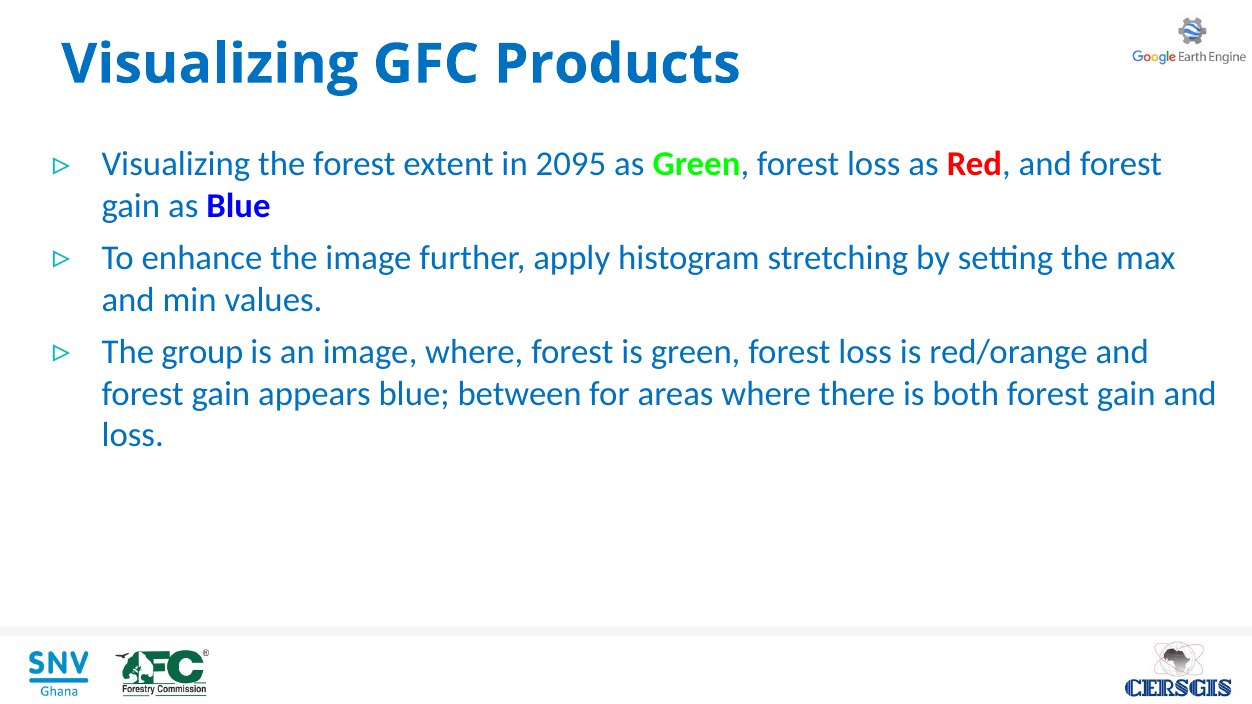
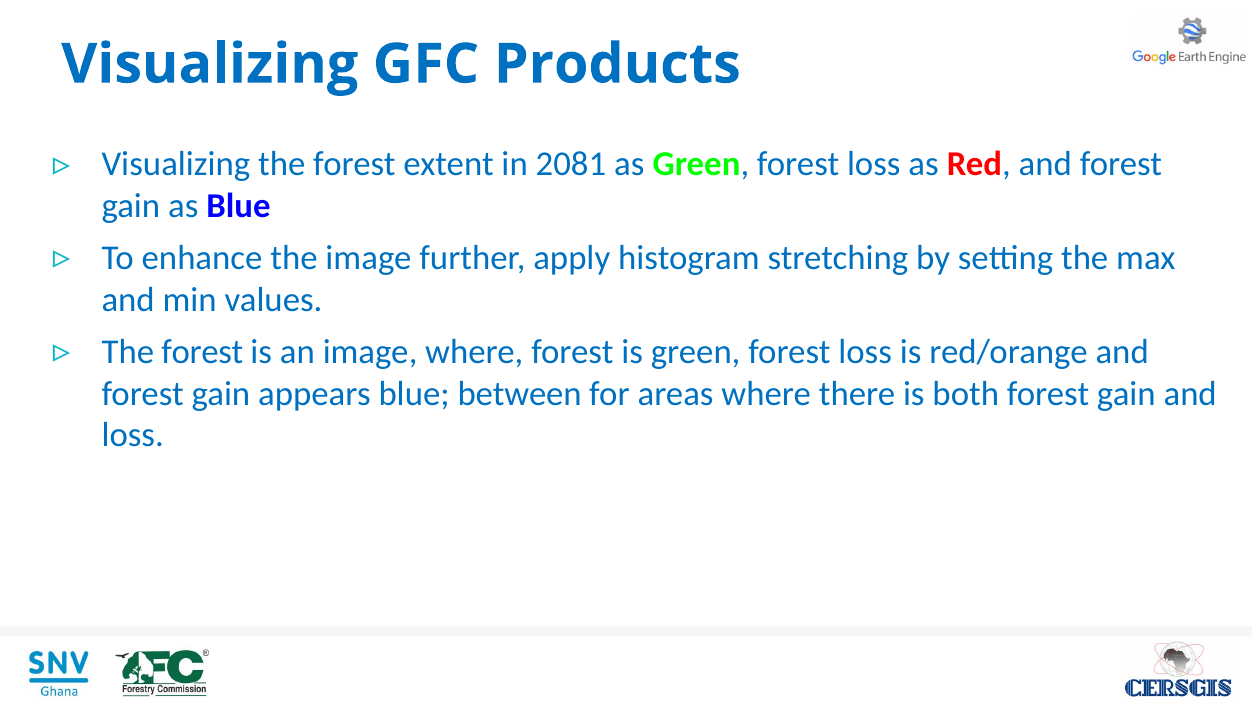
2095: 2095 -> 2081 (571, 164)
group: group -> forest (202, 352)
